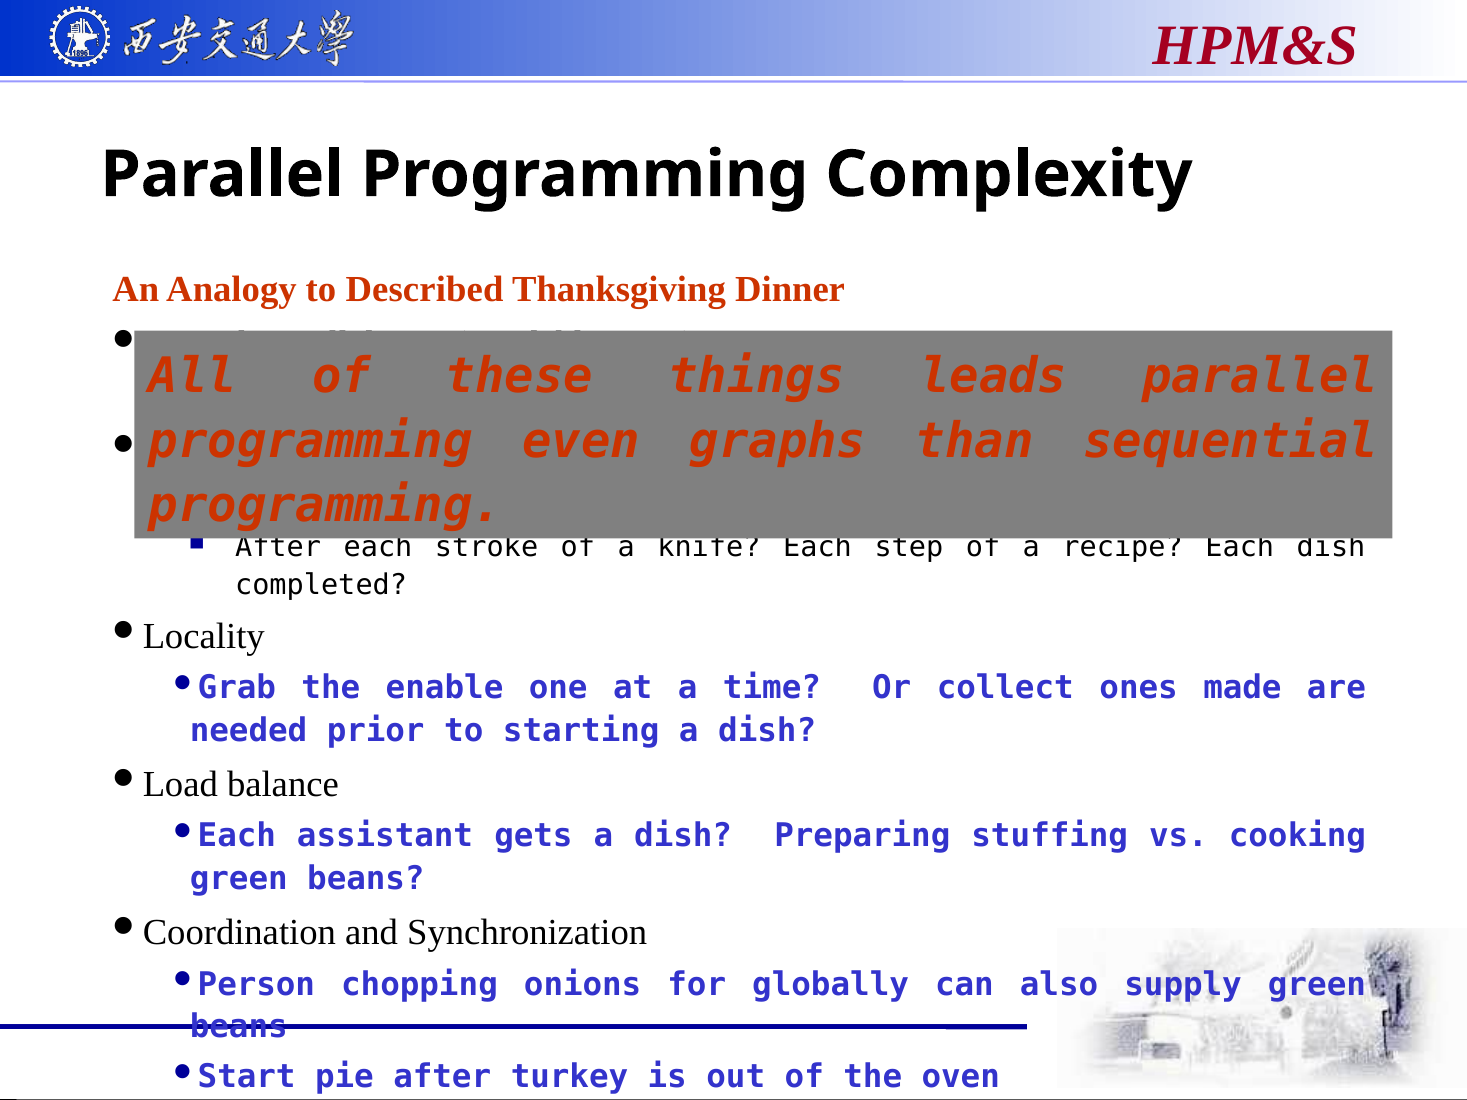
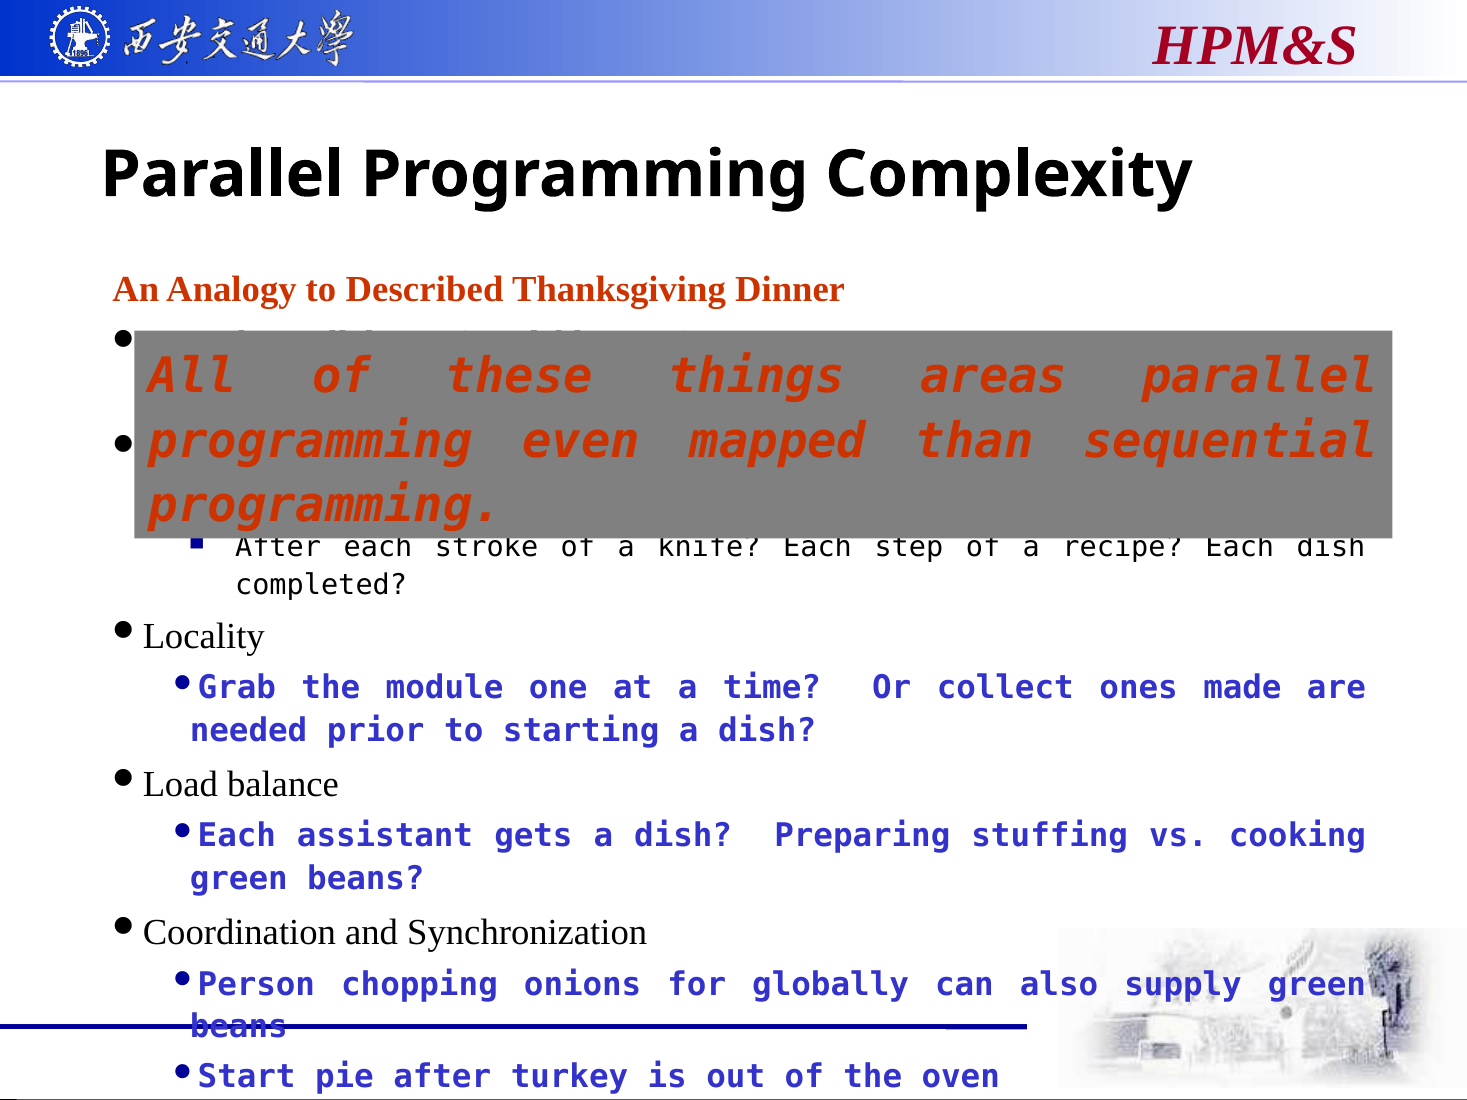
leads: leads -> areas (994, 376)
graphs: graphs -> mapped (778, 441)
enable: enable -> module (445, 688)
